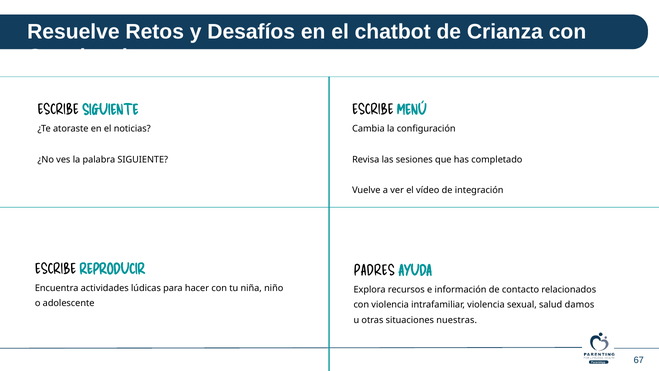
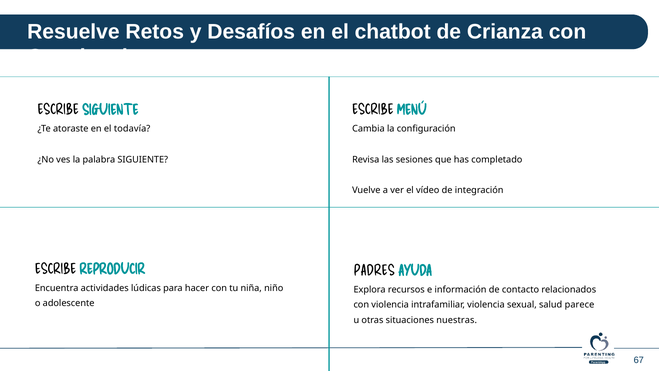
noticias: noticias -> todavía (132, 129)
damos: damos -> parece (580, 305)
